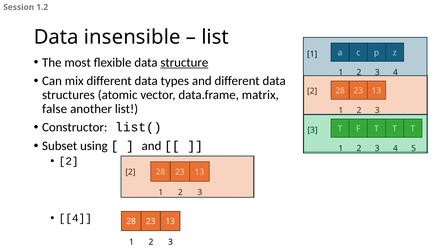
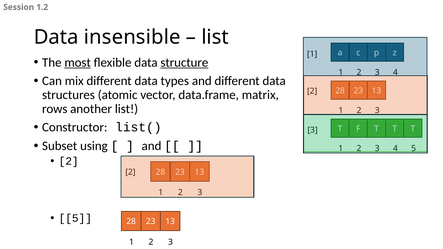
most underline: none -> present (78, 63)
false: false -> rows (55, 109)
4: 4 -> 5 (75, 218)
